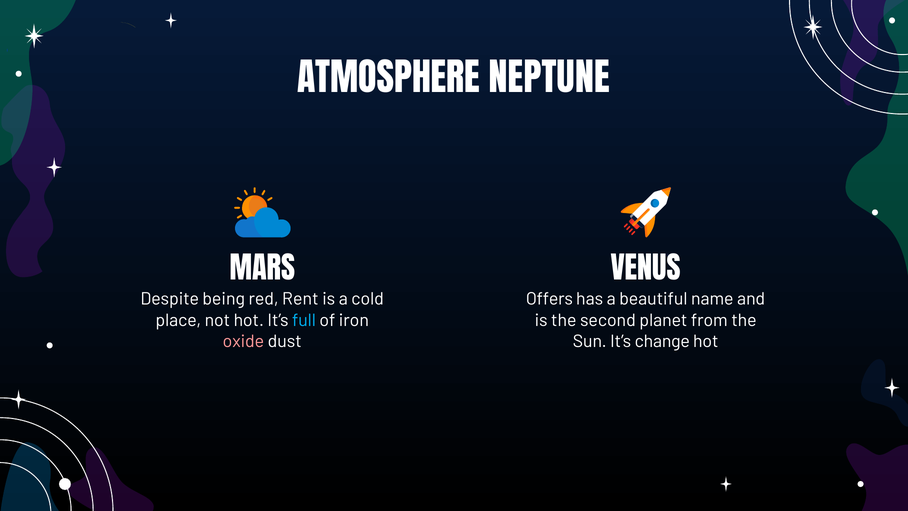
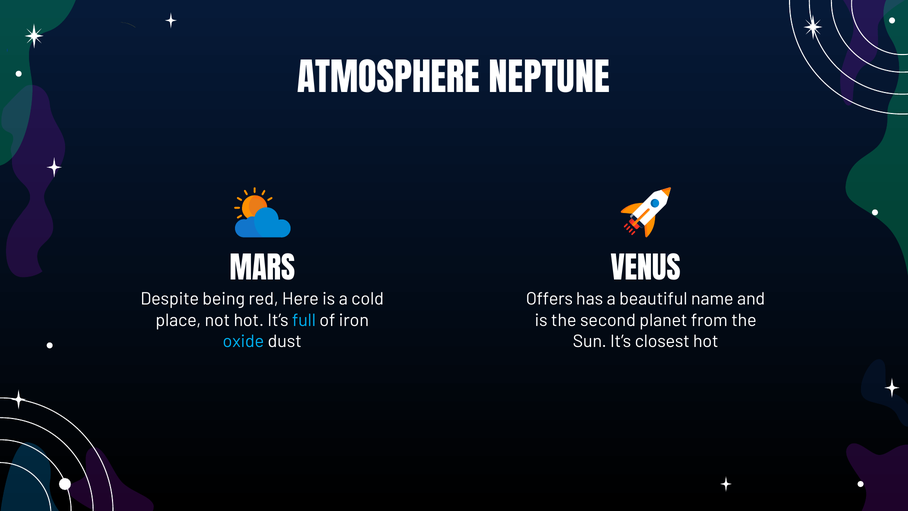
Rent: Rent -> Here (300, 299)
oxide colour: pink -> light blue (243, 341)
change: change -> closest (662, 341)
